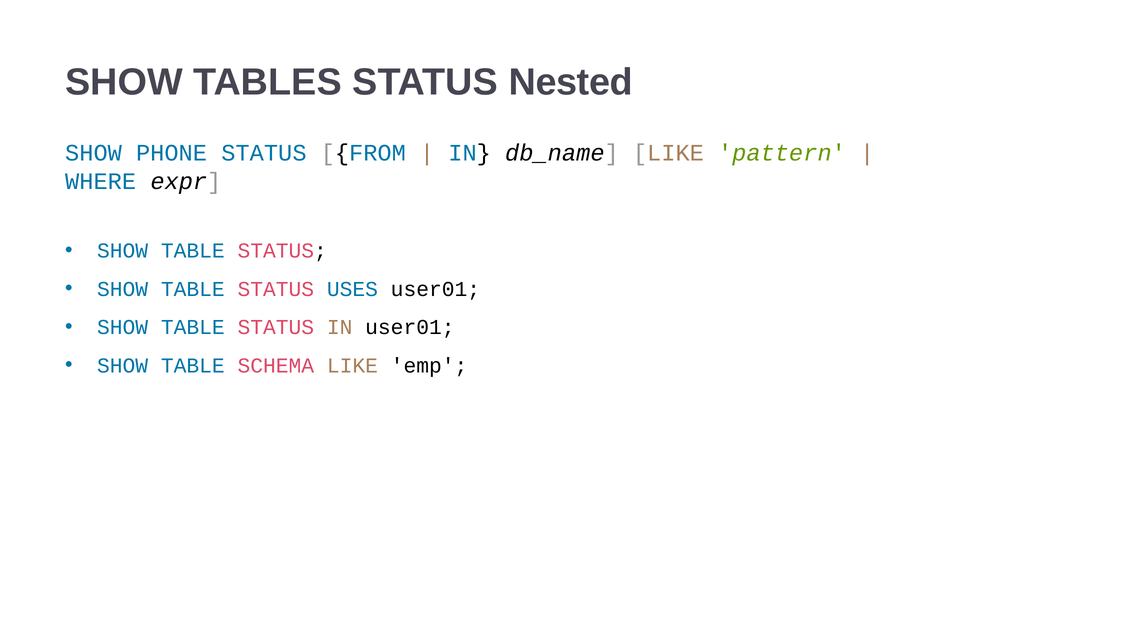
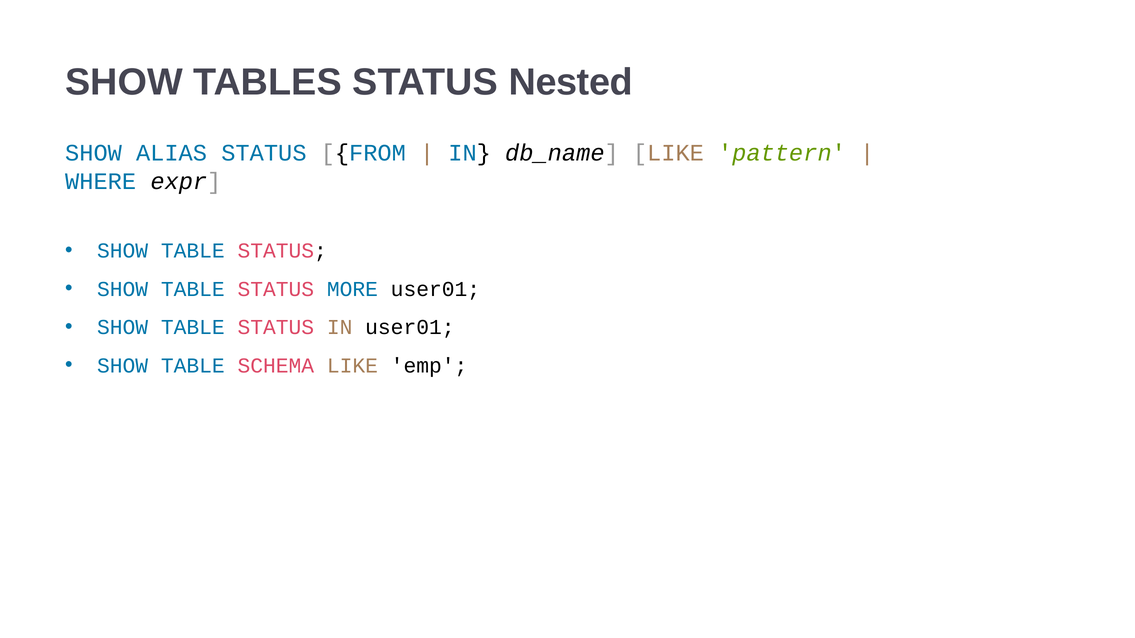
PHONE: PHONE -> ALIAS (172, 153)
USES: USES -> MORE (352, 289)
